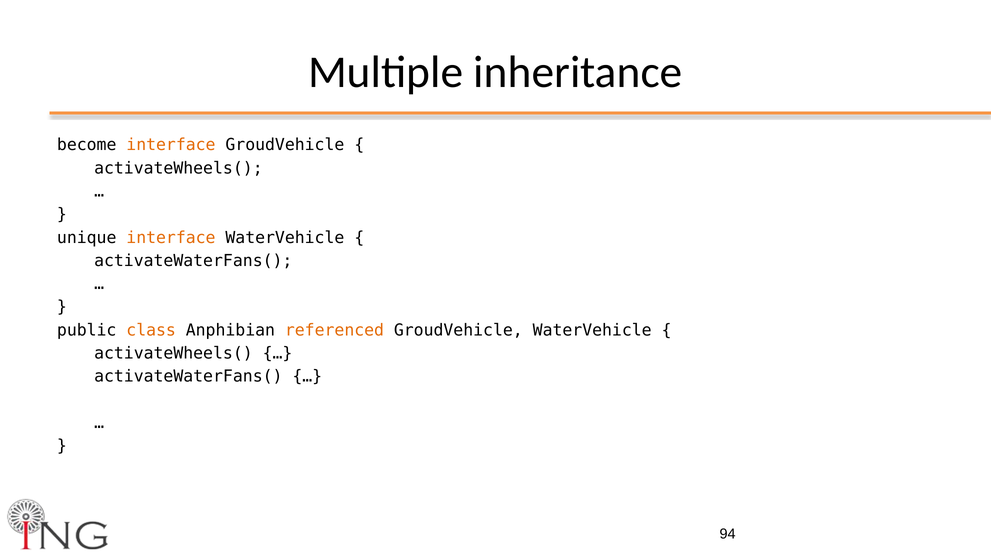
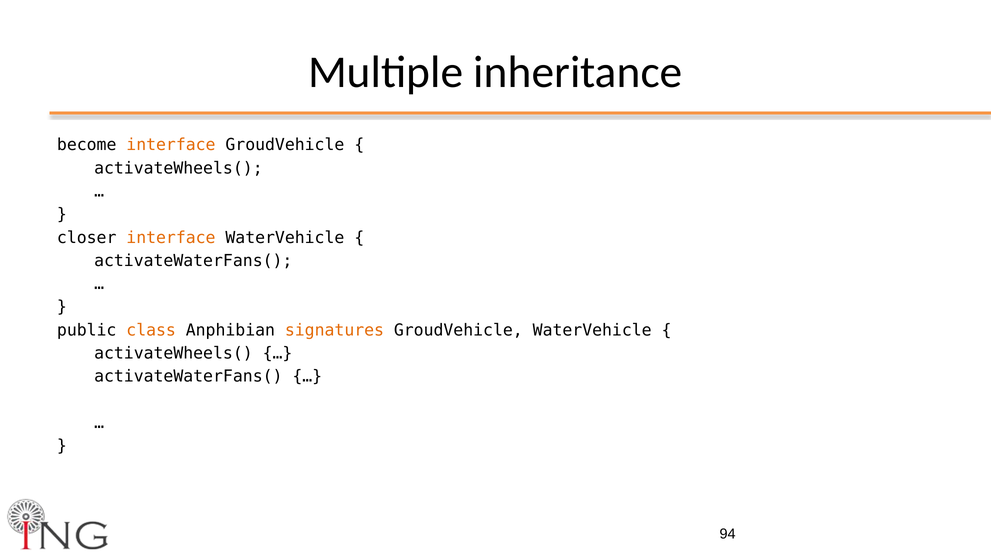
unique: unique -> closer (87, 237)
referenced: referenced -> signatures (334, 330)
